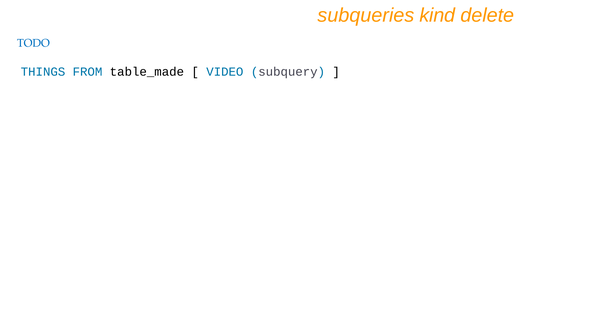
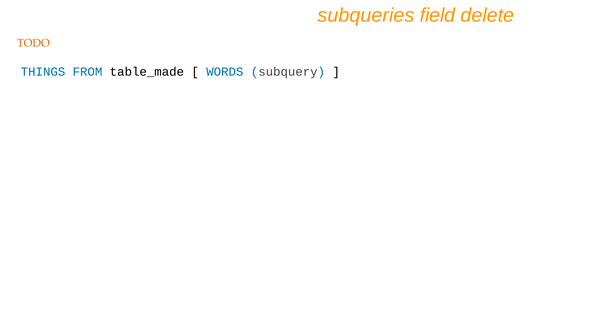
kind: kind -> field (437, 15)
TODO colour: blue -> orange (34, 43)
VIDEO: VIDEO -> WORDS (225, 72)
